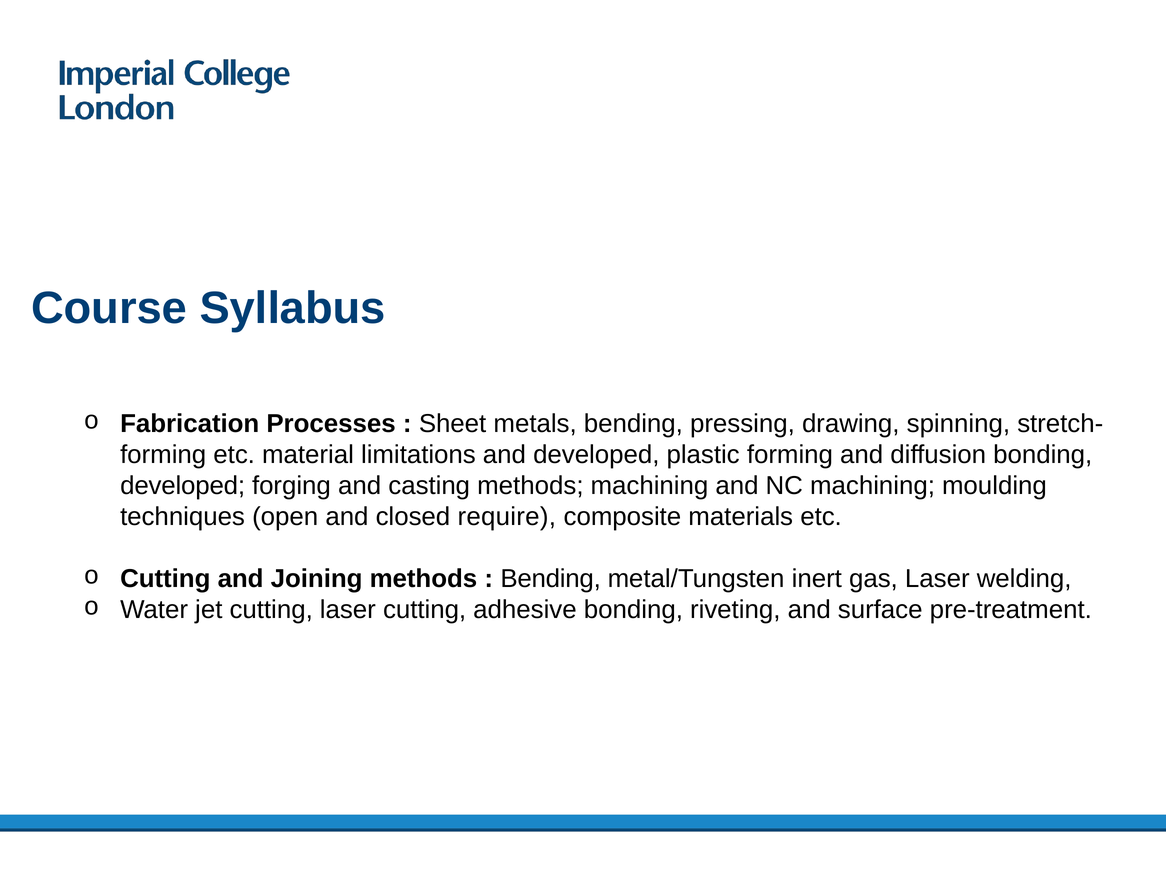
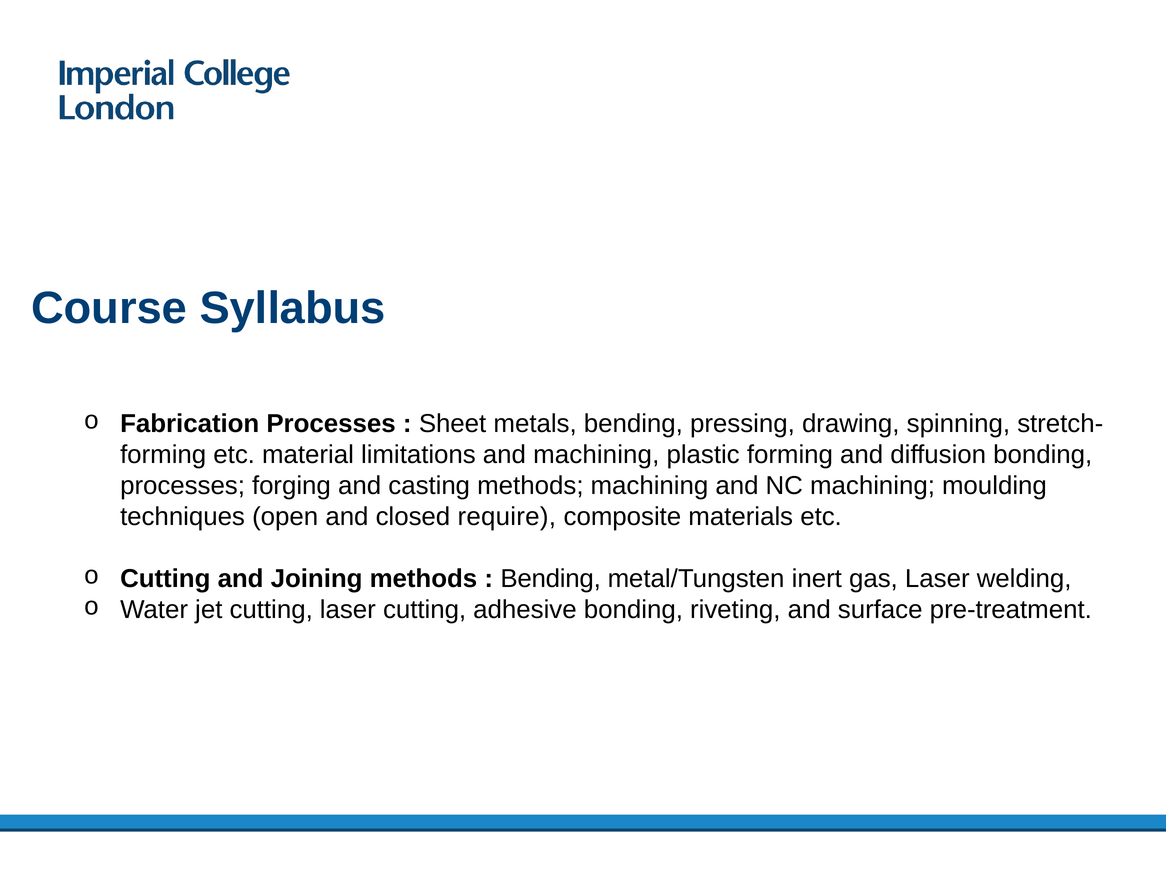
and developed: developed -> machining (596, 455)
developed: developed -> processes (183, 486)
